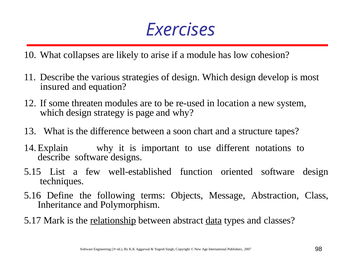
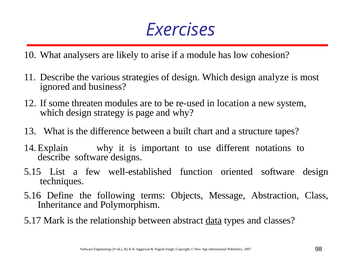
collapses: collapses -> analysers (81, 55)
develop: develop -> analyze (273, 77)
insured: insured -> ignored (55, 87)
equation: equation -> business (107, 87)
soon: soon -> built (182, 131)
relationship underline: present -> none (113, 220)
